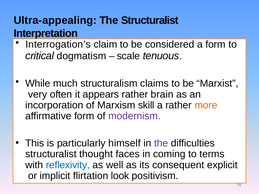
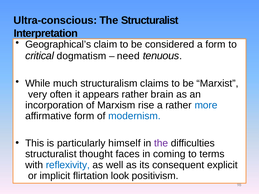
Ultra-appealing: Ultra-appealing -> Ultra-conscious (55, 20)
Interrogation’s: Interrogation’s -> Geographical’s (58, 44)
scale: scale -> need (128, 56)
skill: skill -> rise (146, 105)
more colour: orange -> blue (206, 105)
modernism colour: purple -> blue (135, 116)
